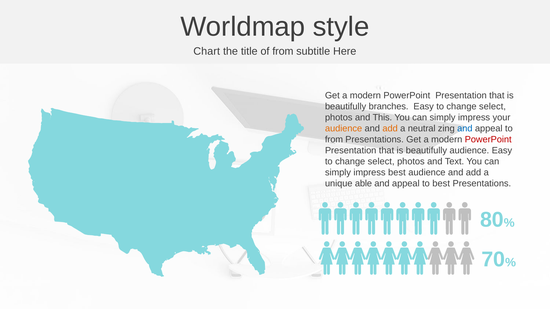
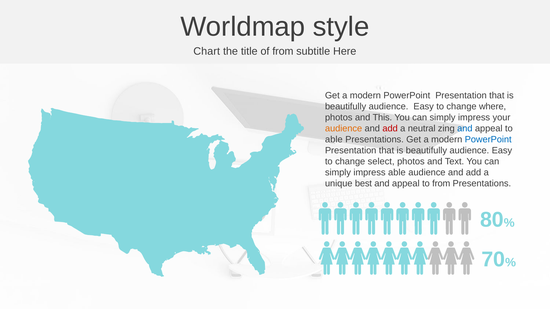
branches: branches -> audience (389, 107)
select: select -> where (493, 107)
add colour: orange -> red (390, 129)
from: from -> able (334, 140)
PowerPoint colour: red -> blue (488, 140)
impress best: best -> able (397, 173)
able: able -> best (363, 184)
to best: best -> from (441, 184)
